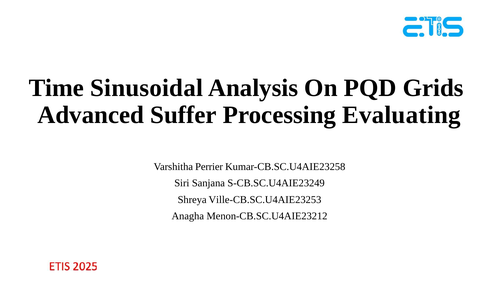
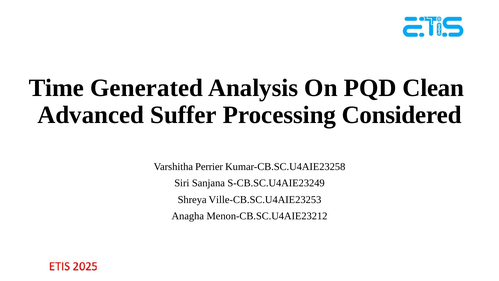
Sinusoidal: Sinusoidal -> Generated (147, 88)
Grids: Grids -> Clean (433, 88)
Evaluating: Evaluating -> Considered (402, 115)
